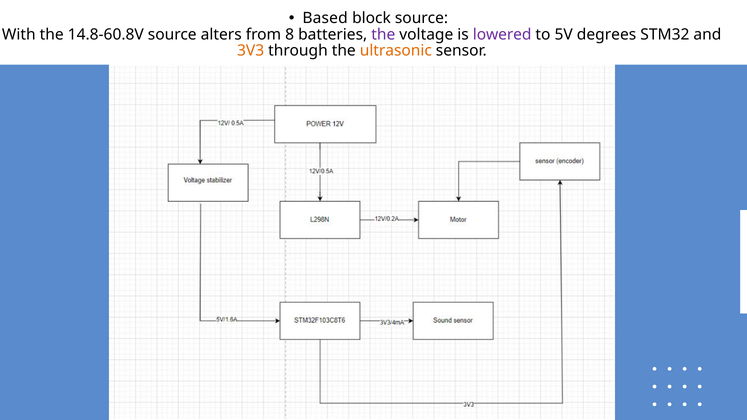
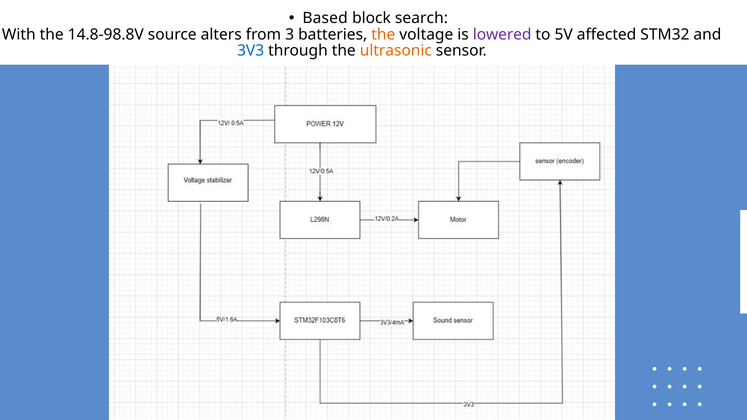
block source: source -> search (421, 18)
14.8-60.8V: 14.8-60.8V -> 14.8-98.8V (106, 35)
8: 8 -> 3 (290, 35)
the colour: purple -> orange (383, 35)
degrees: degrees -> affected (607, 35)
3V3 colour: orange -> blue (251, 51)
